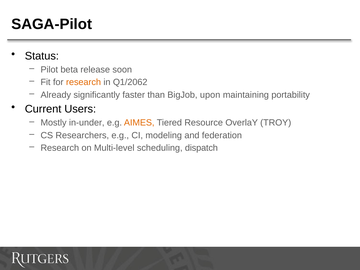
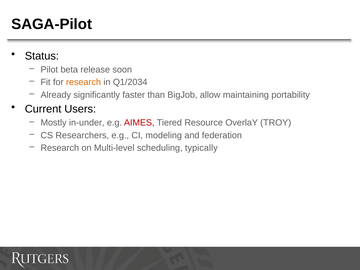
Q1/2062: Q1/2062 -> Q1/2034 (130, 82)
upon: upon -> allow (210, 95)
AIMES colour: orange -> red (139, 123)
dispatch: dispatch -> typically (201, 148)
